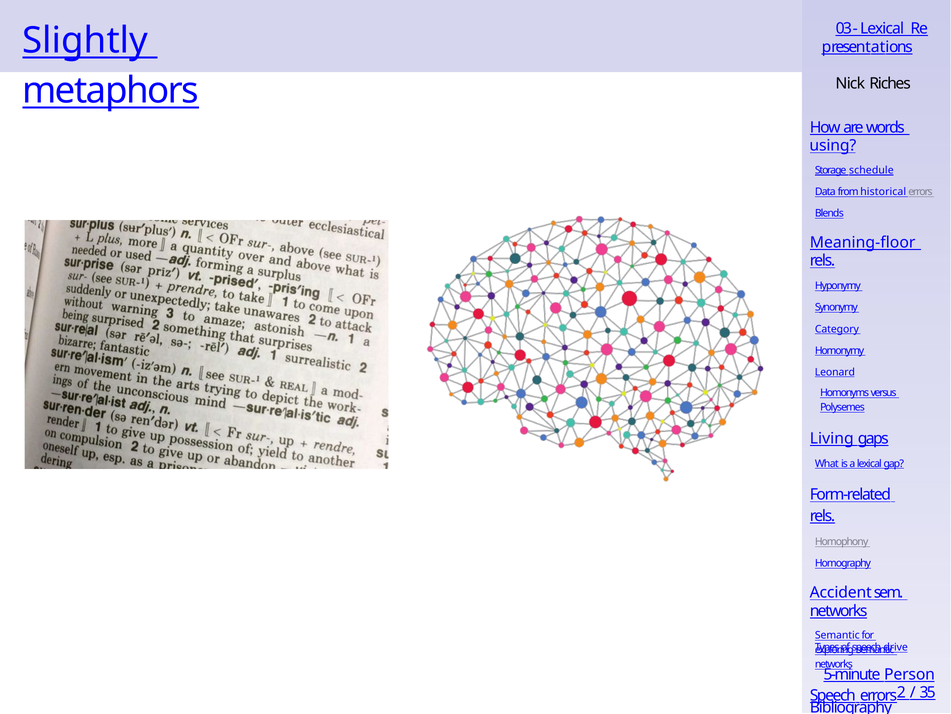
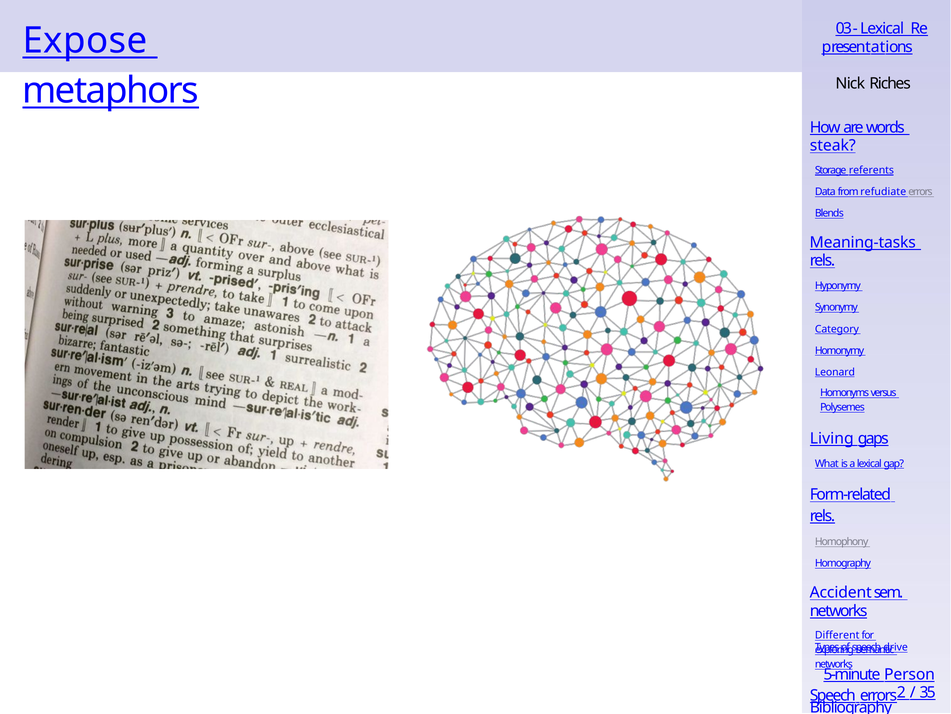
Slightly: Slightly -> Expose (85, 40)
using: using -> steak (833, 146)
schedule: schedule -> referents (871, 170)
historical: historical -> refudiate (883, 192)
Meaning-floor: Meaning-floor -> Meaning-tasks (863, 242)
Semantic: Semantic -> Different (837, 635)
